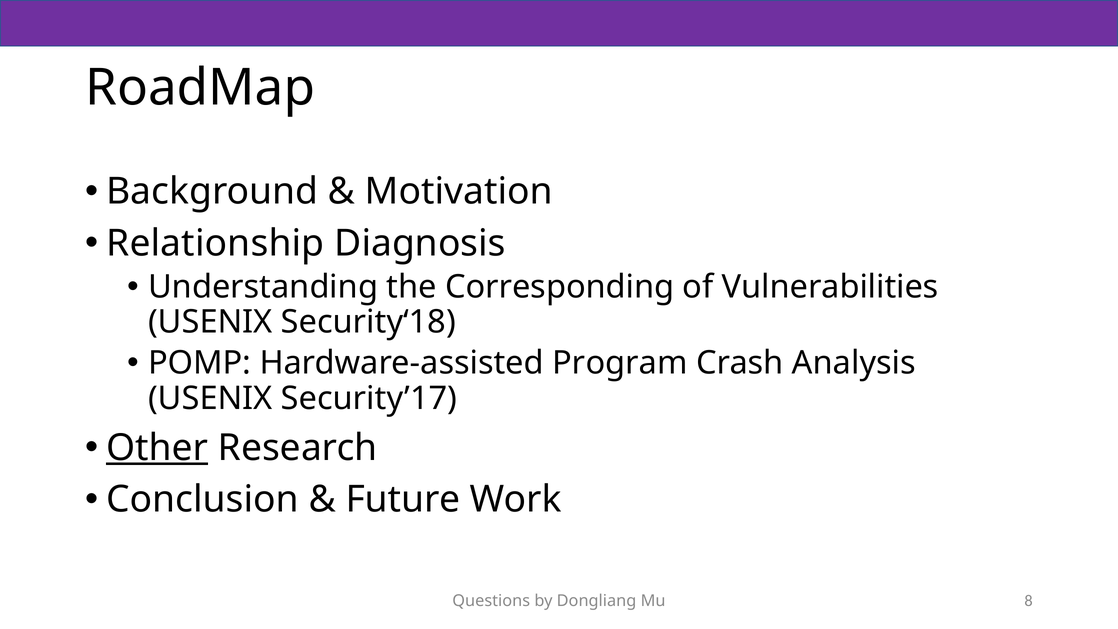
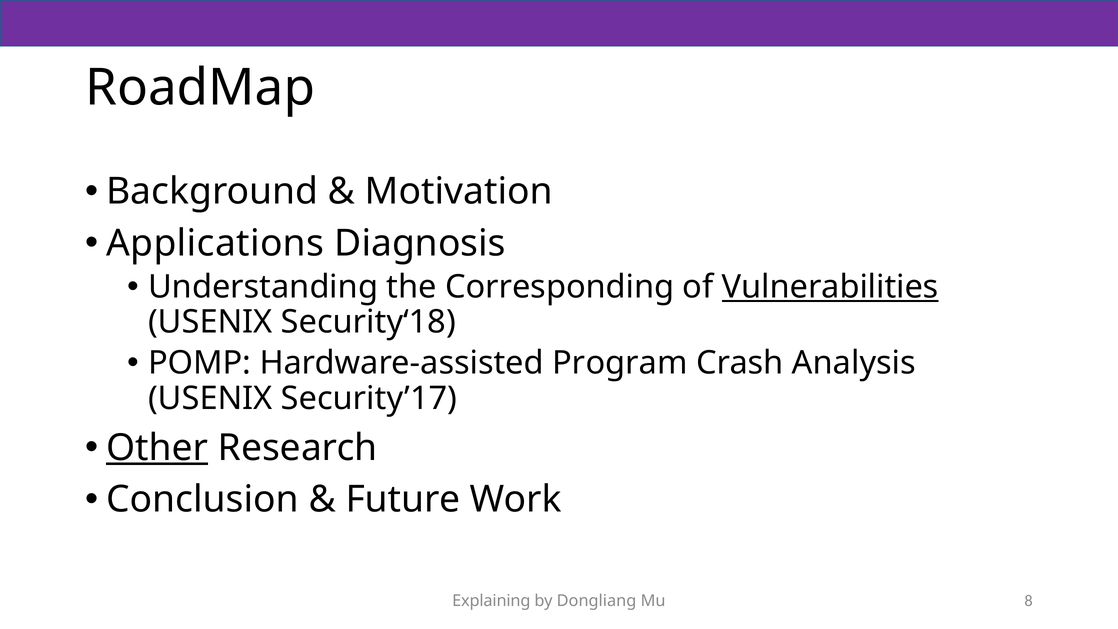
Relationship: Relationship -> Applications (215, 243)
Vulnerabilities underline: none -> present (830, 287)
Questions: Questions -> Explaining (491, 601)
